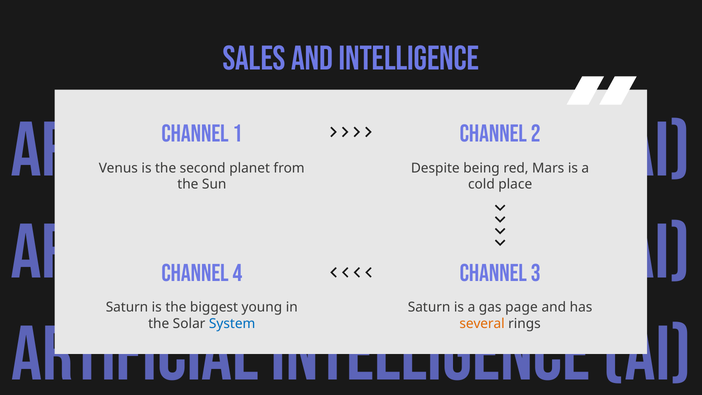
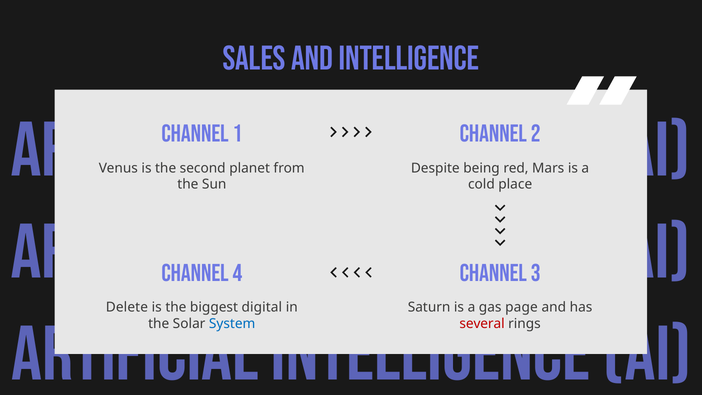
Saturn: Saturn -> Delete (127, 307)
young: young -> digital (262, 307)
several colour: orange -> red (482, 324)
